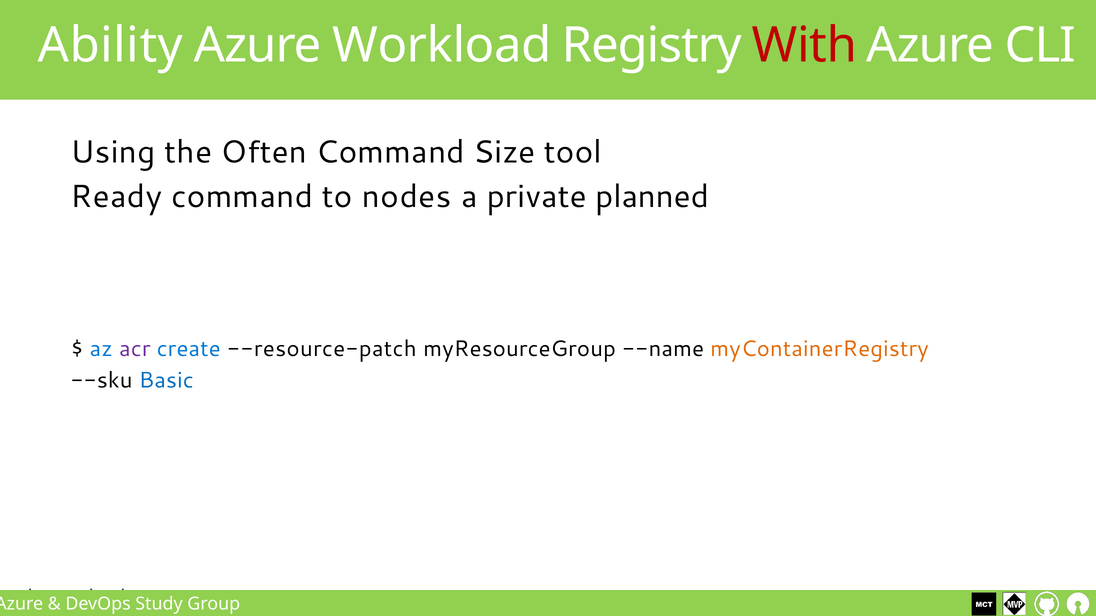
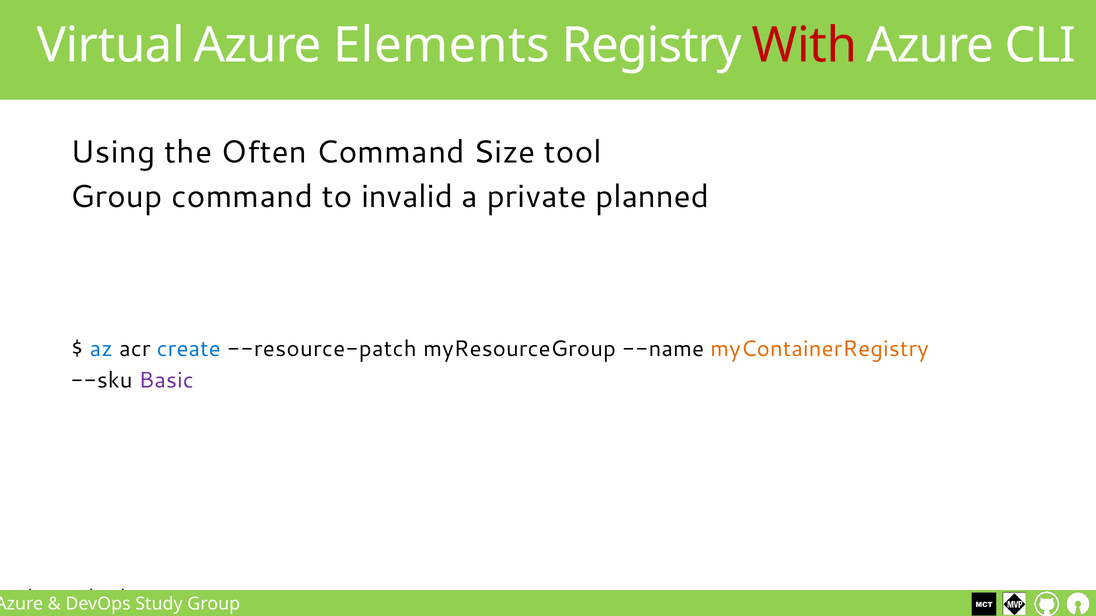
Ability: Ability -> Virtual (111, 45)
Workload: Workload -> Elements (441, 45)
Ready: Ready -> Group (116, 197)
nodes: nodes -> invalid (407, 197)
acr colour: purple -> black (135, 349)
Basic colour: blue -> purple (166, 380)
